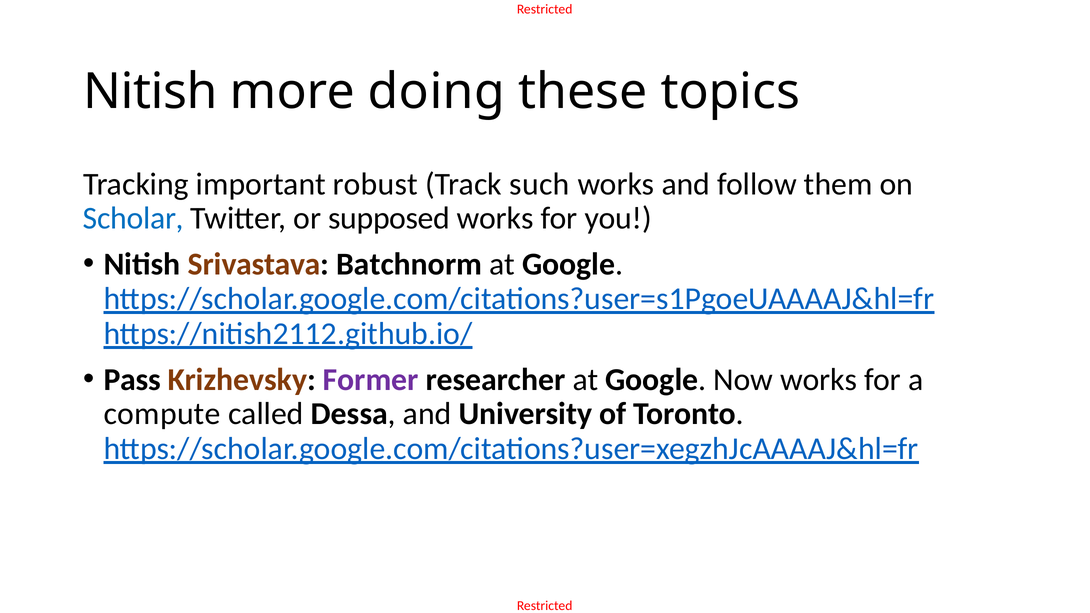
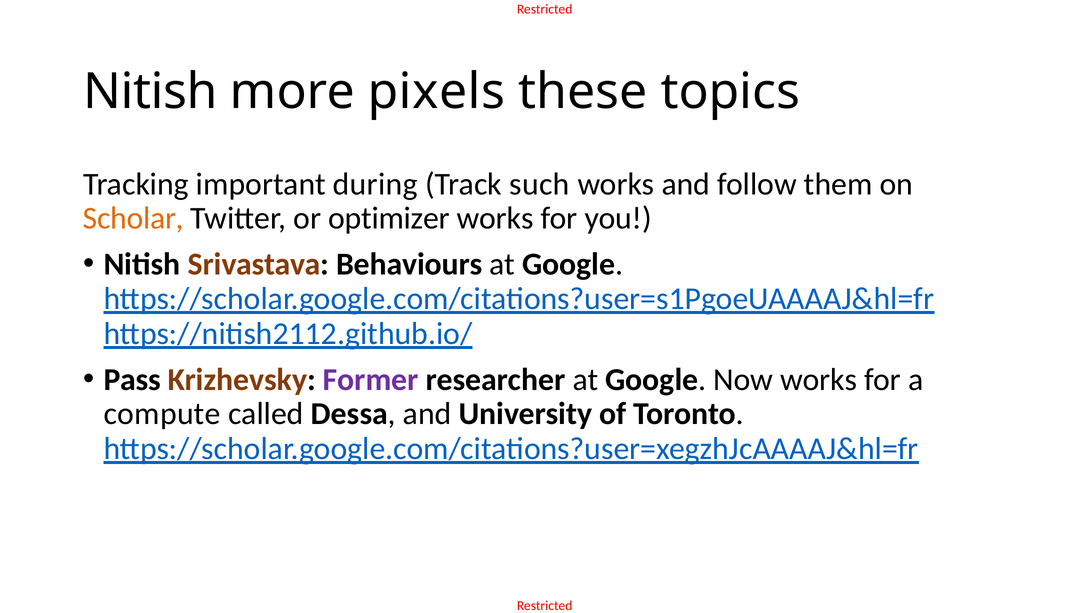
doing: doing -> pixels (436, 92)
robust: robust -> during (375, 184)
Scholar colour: blue -> orange (133, 219)
supposed: supposed -> optimizer (389, 219)
Batchnorm: Batchnorm -> Behaviours (409, 264)
